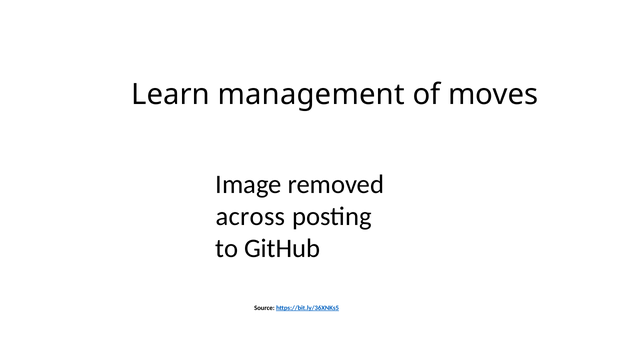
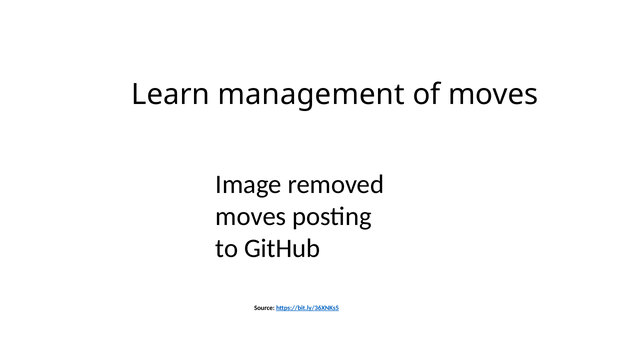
across: across -> moves (251, 217)
